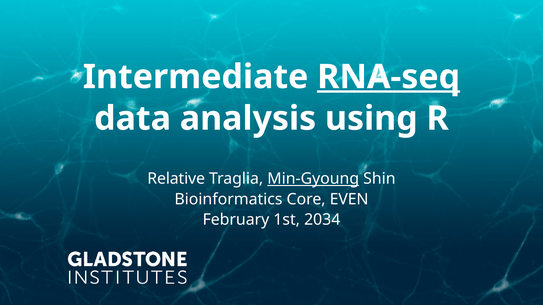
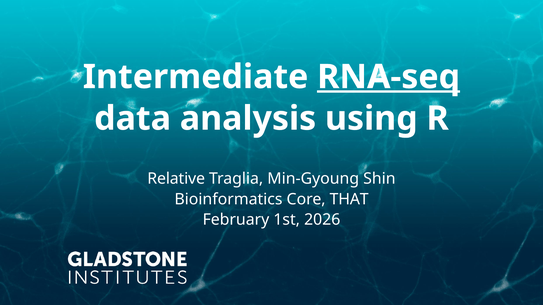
Min-Gyoung underline: present -> none (313, 179)
EVEN: EVEN -> THAT (349, 200)
2034: 2034 -> 2026 (322, 220)
